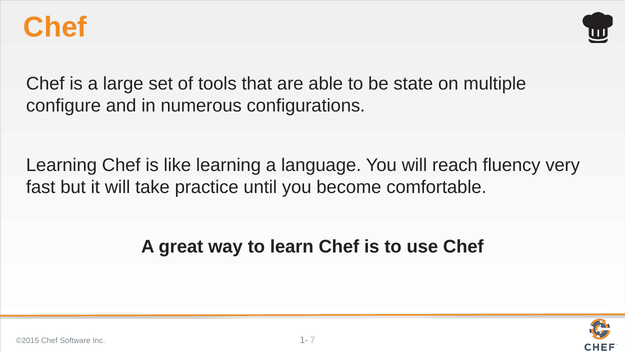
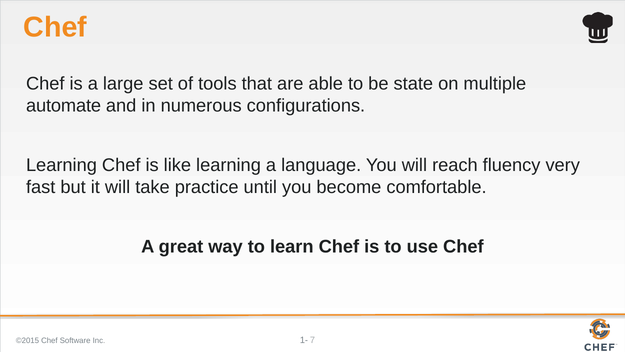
configure: configure -> automate (64, 105)
